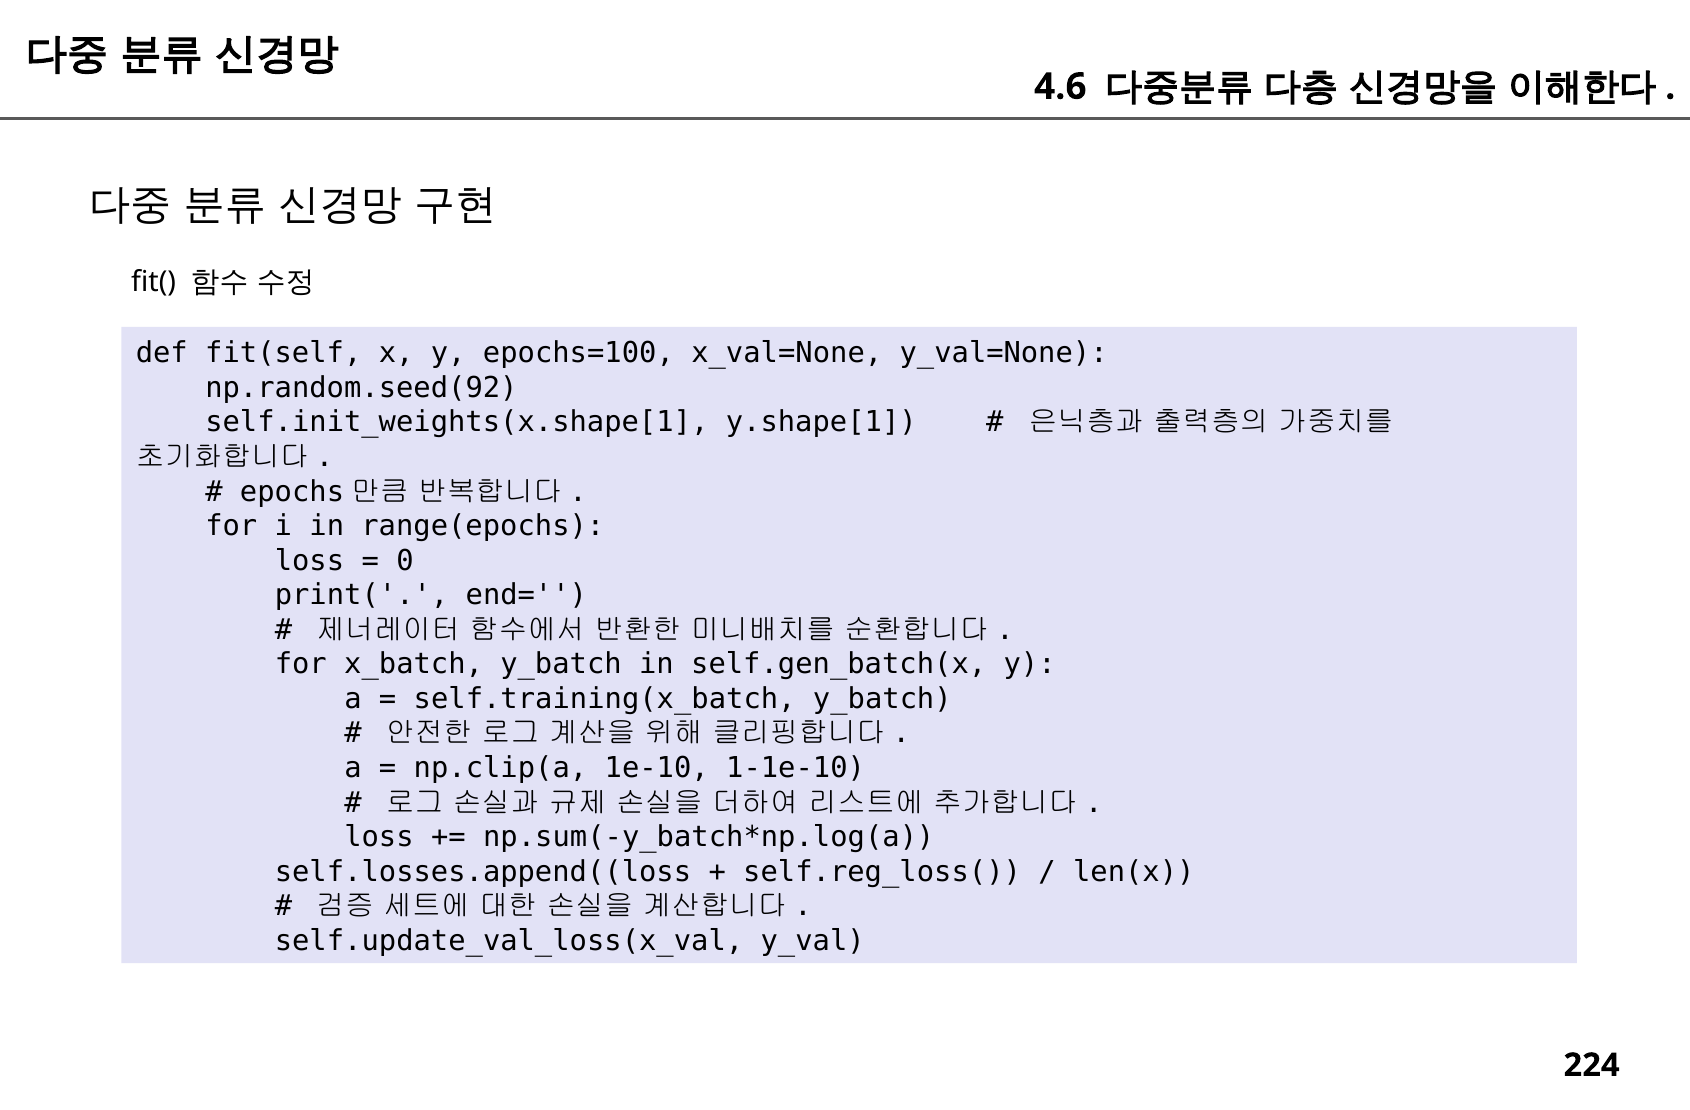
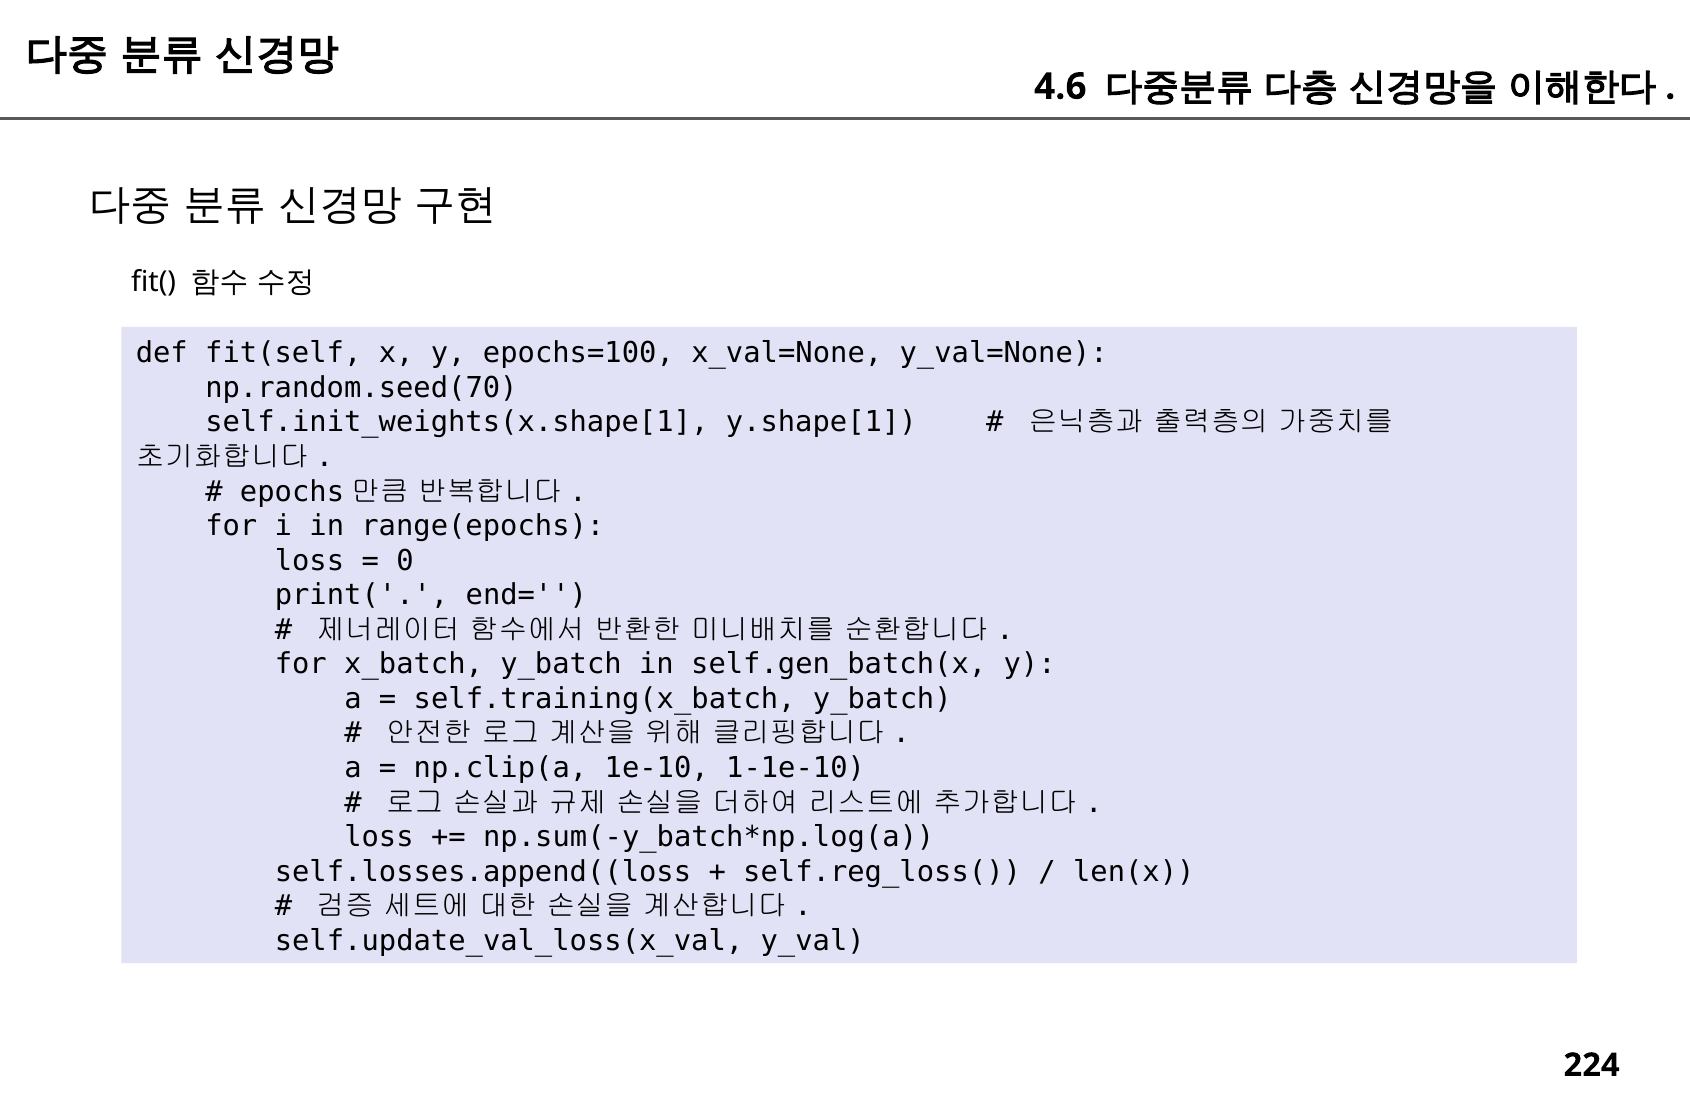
np.random.seed(92: np.random.seed(92 -> np.random.seed(70 (361, 388)
